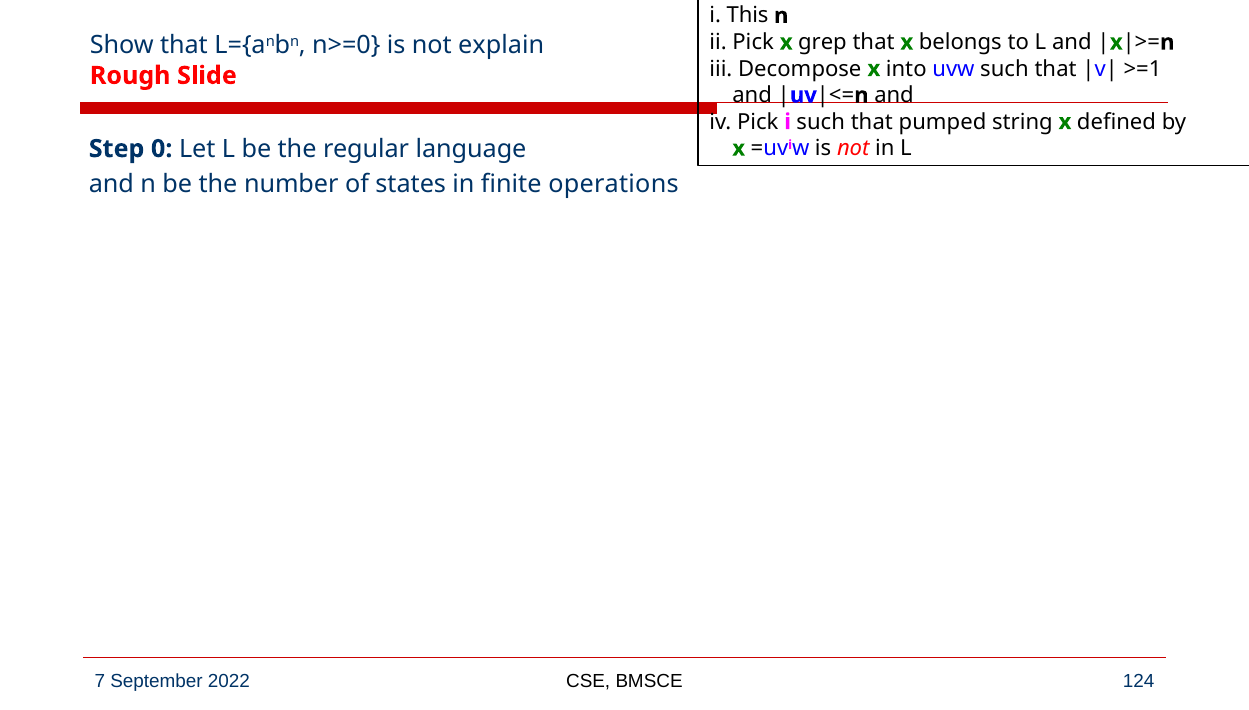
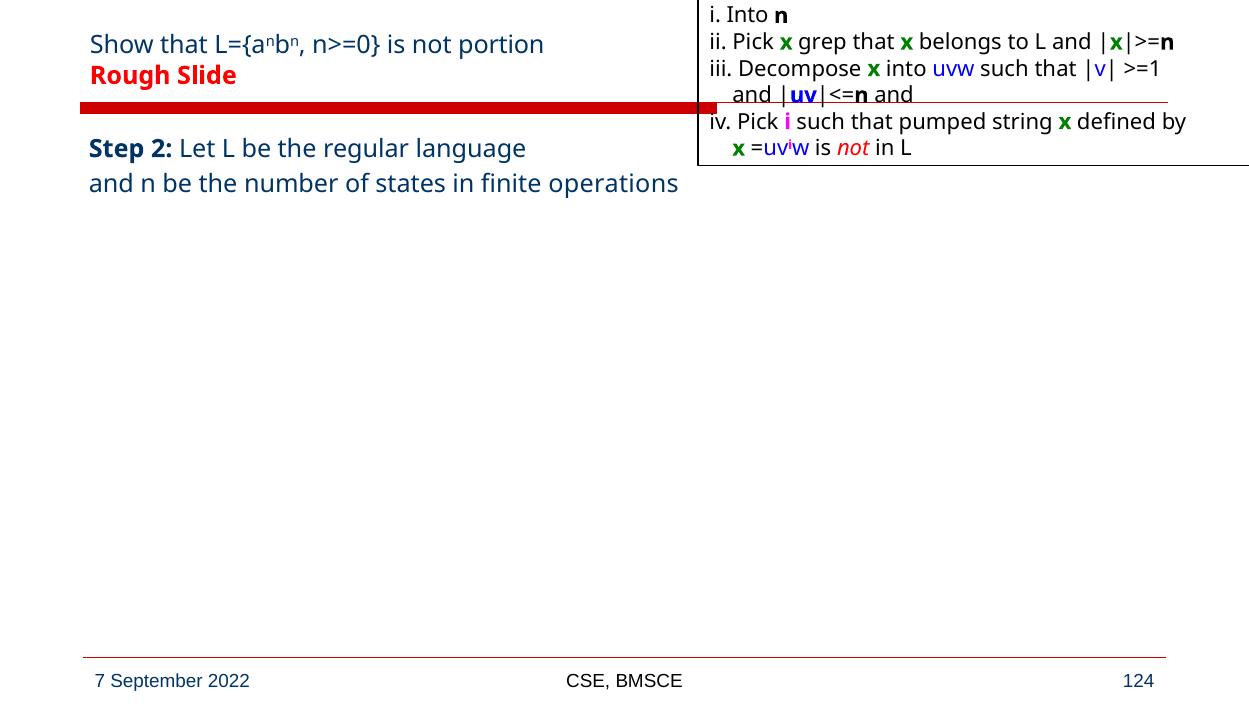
i This: This -> Into (748, 16)
explain: explain -> portion (501, 45)
0: 0 -> 2 (162, 149)
